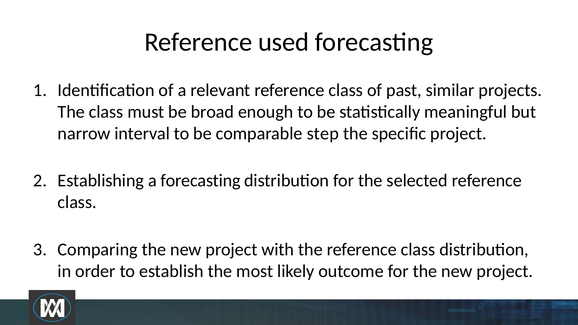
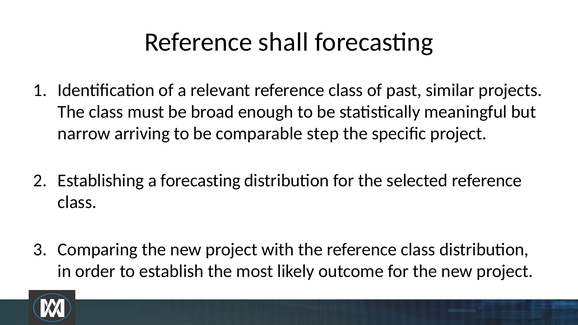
used: used -> shall (283, 42)
interval: interval -> arriving (142, 133)
